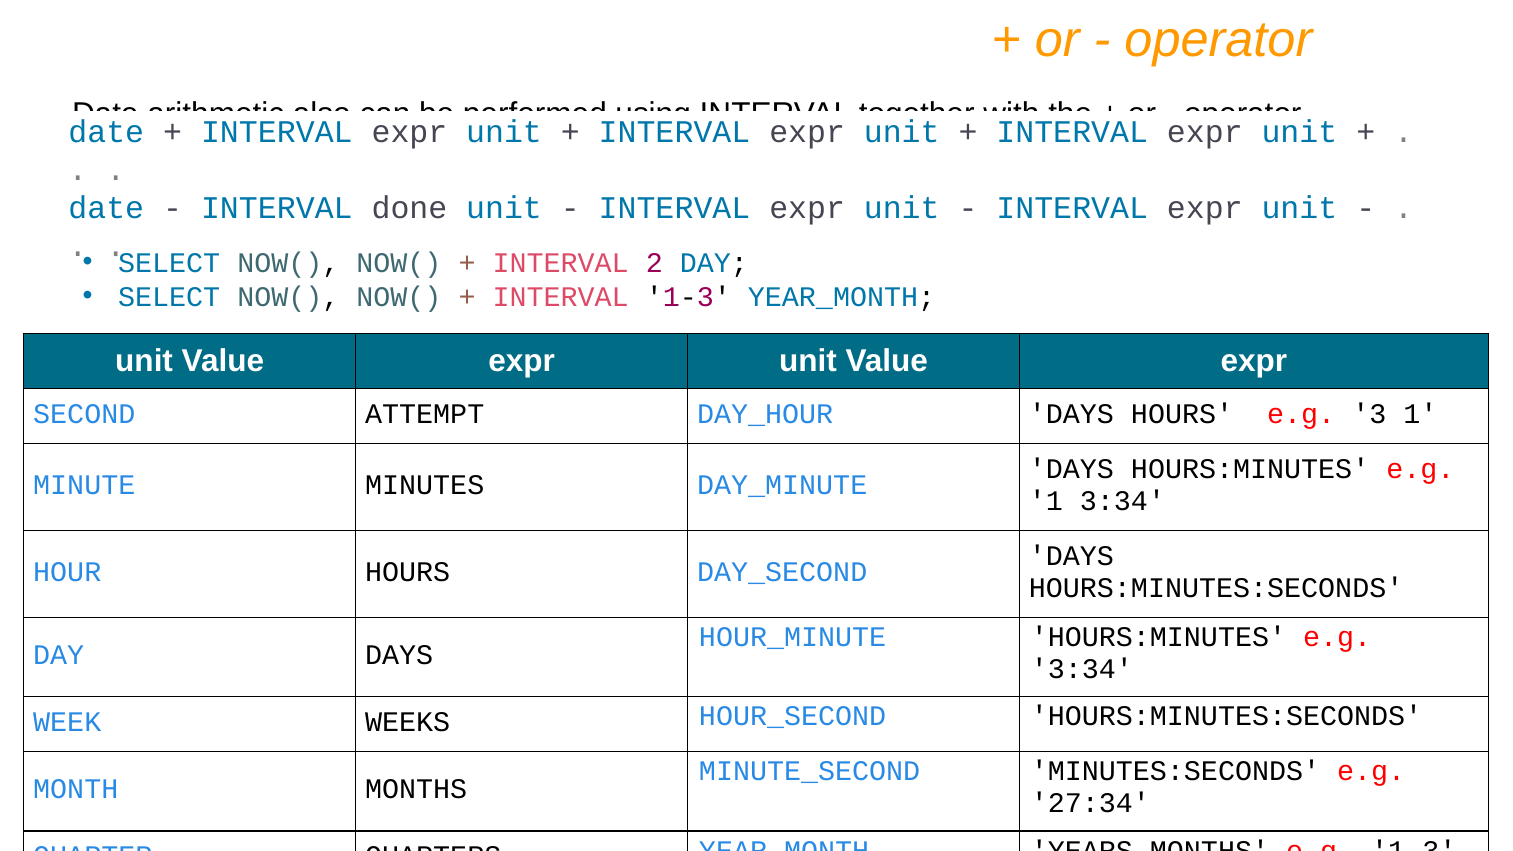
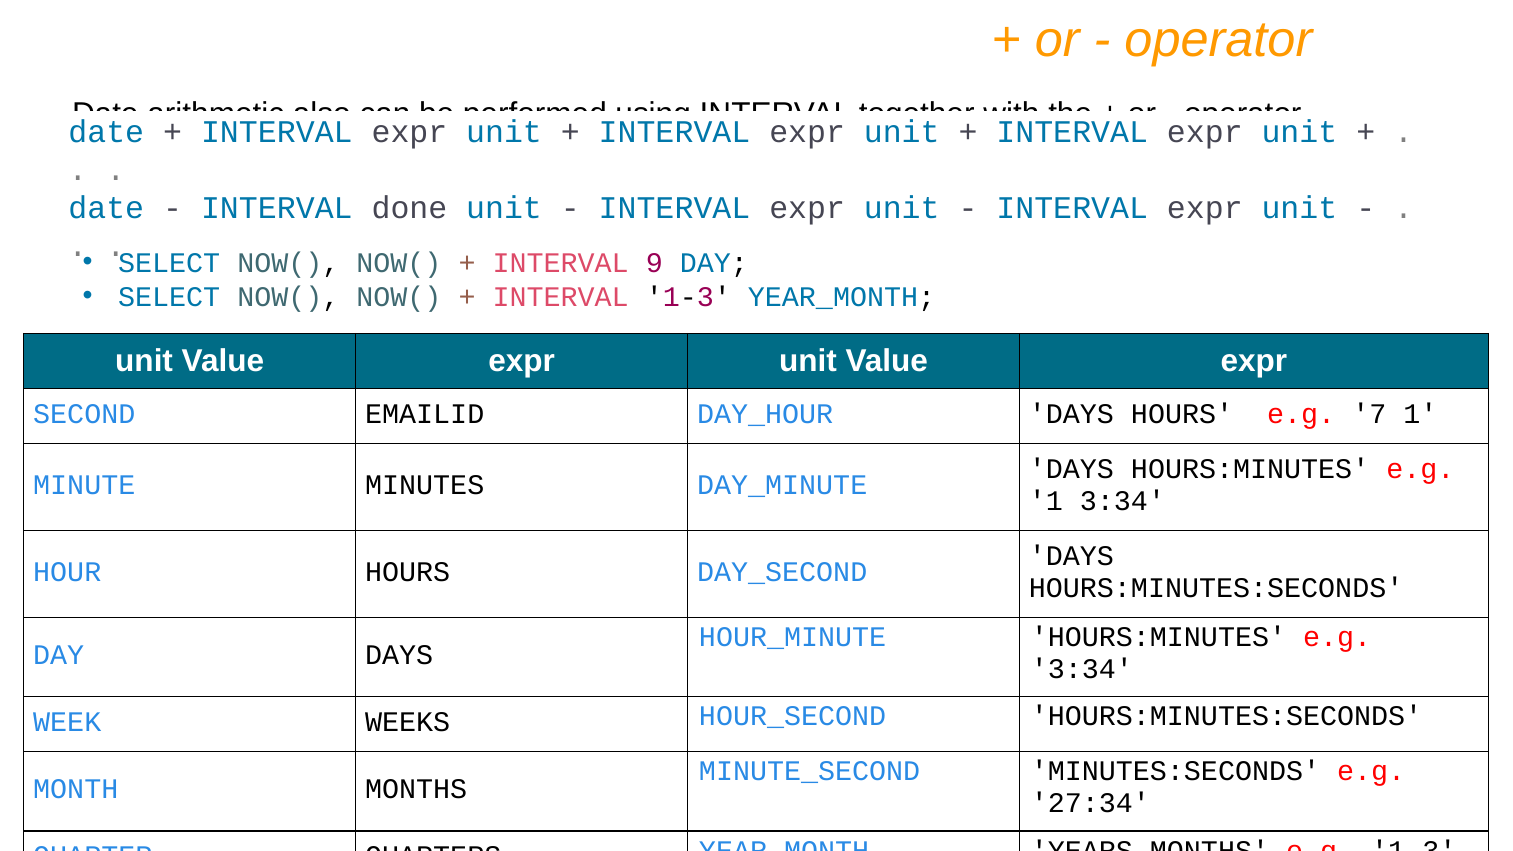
2: 2 -> 9 (654, 263)
ATTEMPT: ATTEMPT -> EMAILID (425, 414)
3: 3 -> 7 (1369, 414)
